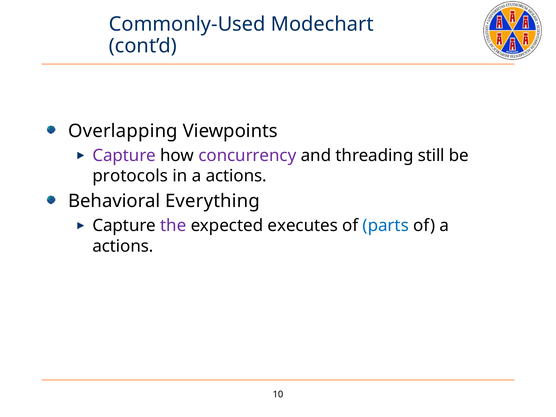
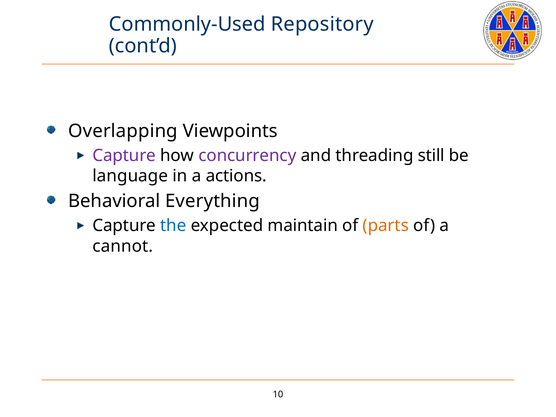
Modechart: Modechart -> Repository (322, 24)
protocols: protocols -> language (130, 176)
the colour: purple -> blue (173, 226)
executes: executes -> maintain (303, 226)
parts colour: blue -> orange (386, 226)
actions: actions -> cannot (123, 246)
